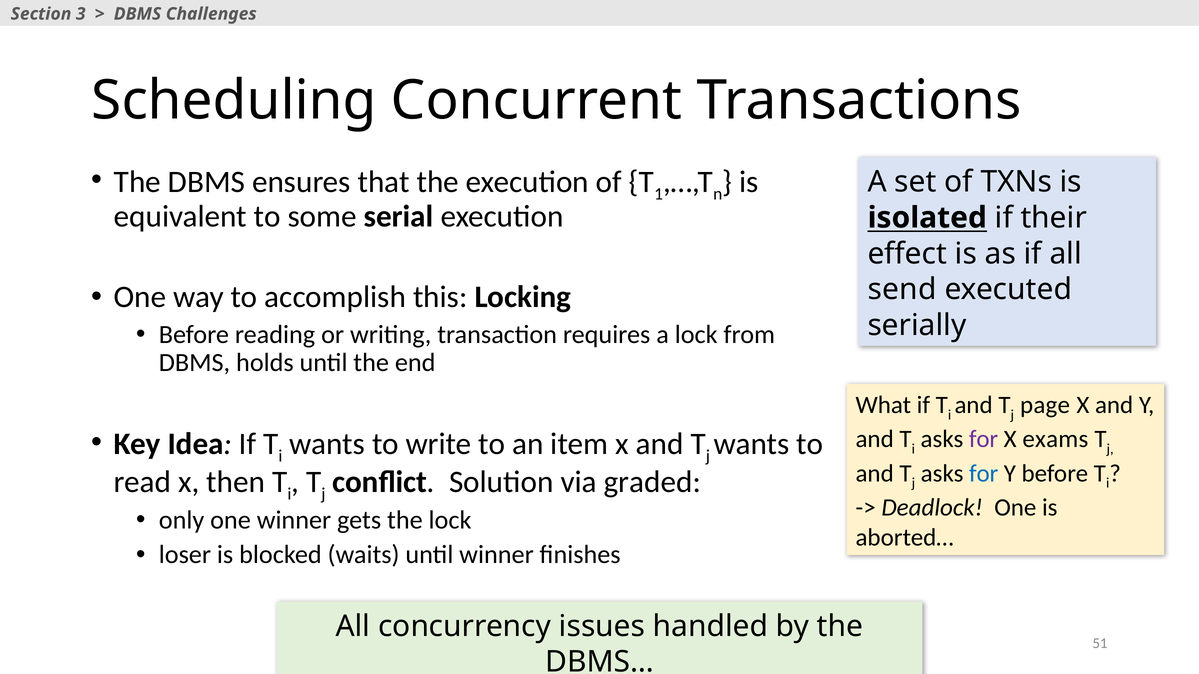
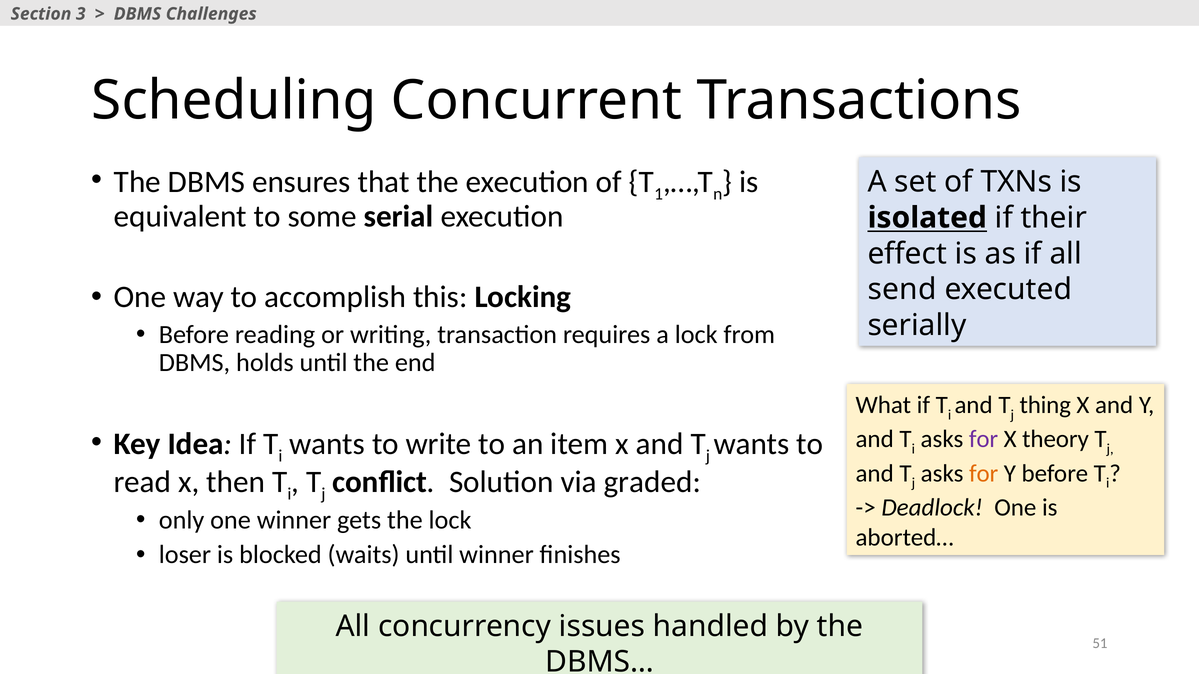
page: page -> thing (1045, 405)
exams: exams -> theory (1056, 439)
for colour: blue -> orange (984, 474)
